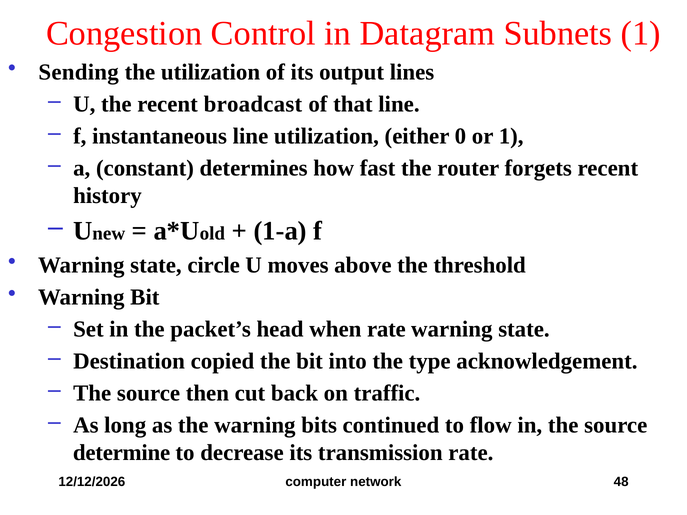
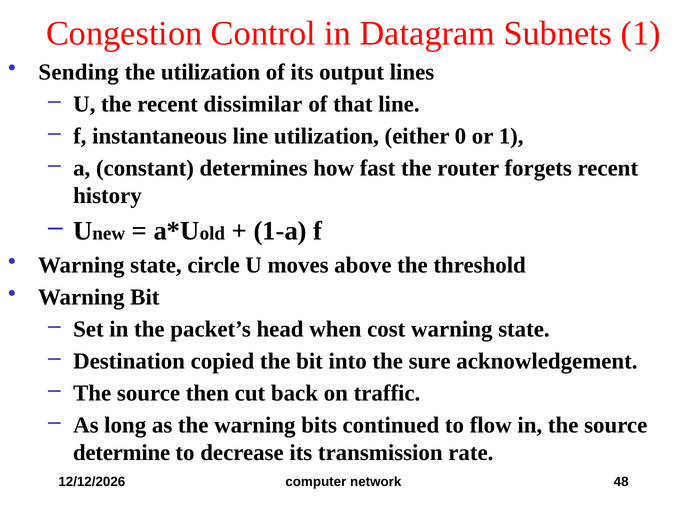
broadcast: broadcast -> dissimilar (253, 104)
when rate: rate -> cost (386, 329)
type: type -> sure (430, 361)
